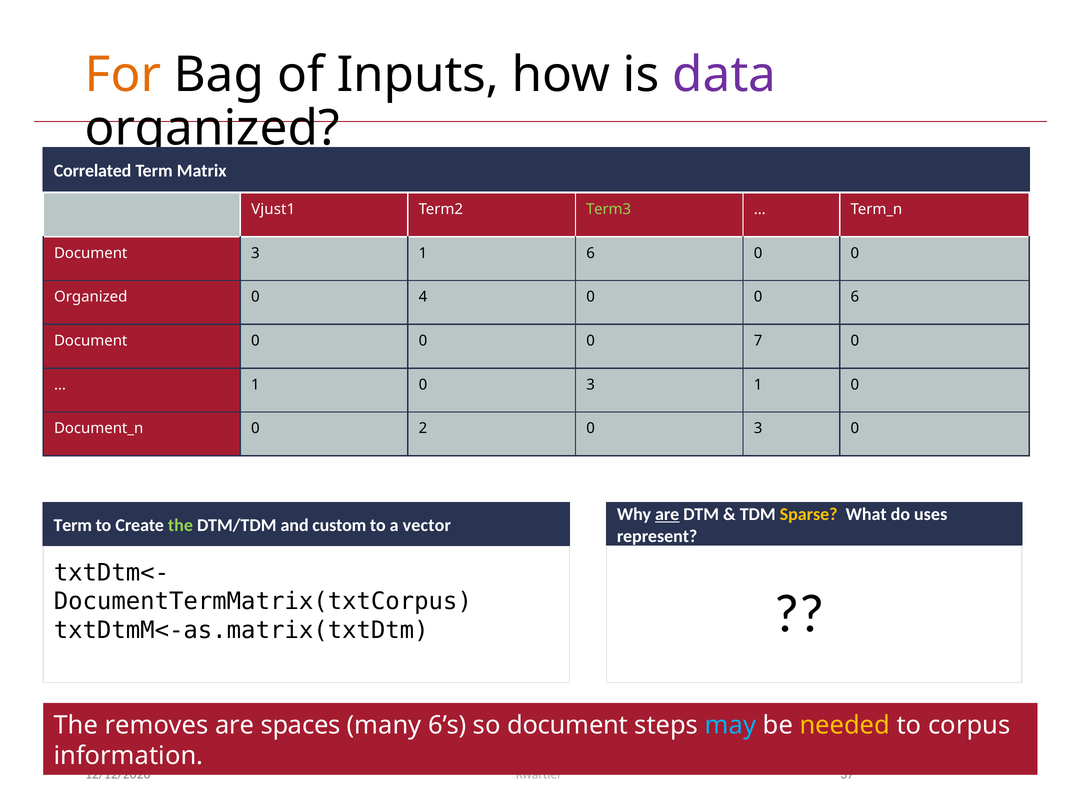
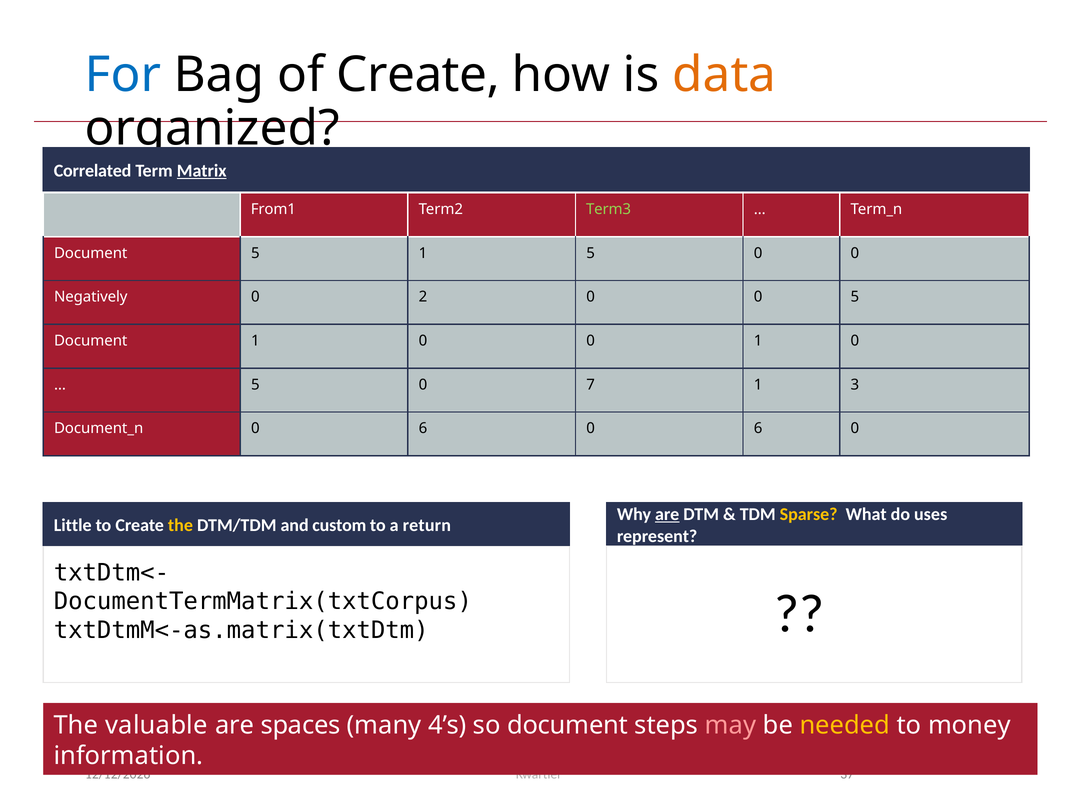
For colour: orange -> blue (123, 75)
of Inputs: Inputs -> Create (418, 75)
data colour: purple -> orange (724, 75)
Matrix underline: none -> present (202, 171)
Vjust1: Vjust1 -> From1 (273, 209)
Document 3: 3 -> 5 (255, 253)
1 6: 6 -> 5 (591, 253)
Organized: Organized -> Negatively (91, 297)
4: 4 -> 2 (423, 297)
0 6: 6 -> 5 (855, 297)
Document 0: 0 -> 1 (255, 341)
0 7: 7 -> 1 (758, 341)
1: 1 -> 5 (255, 385)
3: 3 -> 7 (591, 385)
0: 0 -> 3 (855, 385)
2: 2 -> 6 (423, 428)
3: 3 -> 6 (758, 428)
Term: Term -> Little (73, 525)
the colour: light green -> yellow (180, 525)
vector: vector -> return (427, 525)
removes: removes -> valuable (156, 725)
6’s: 6’s -> 4’s (447, 725)
may colour: light blue -> pink (730, 725)
corpus: corpus -> money (969, 725)
